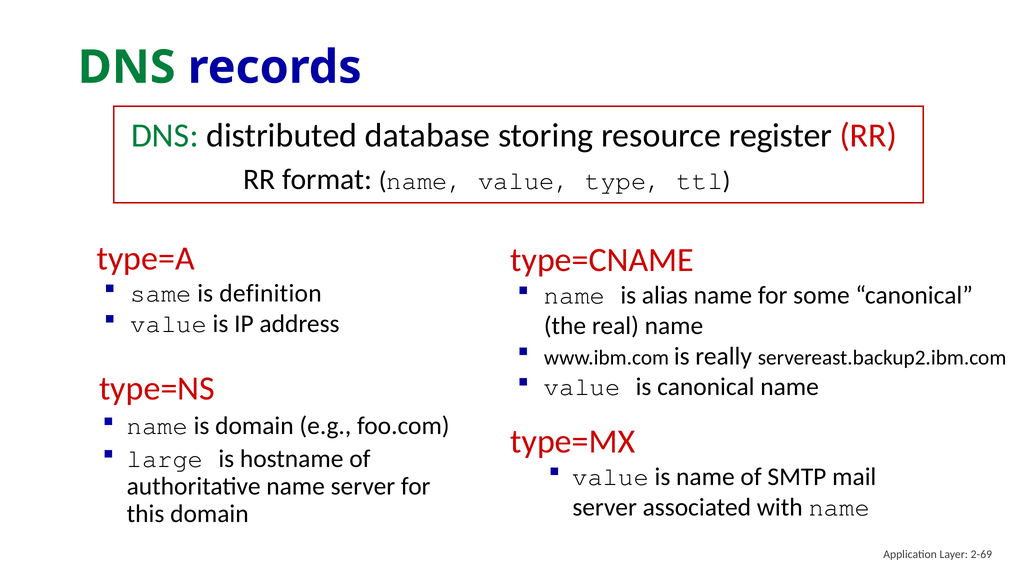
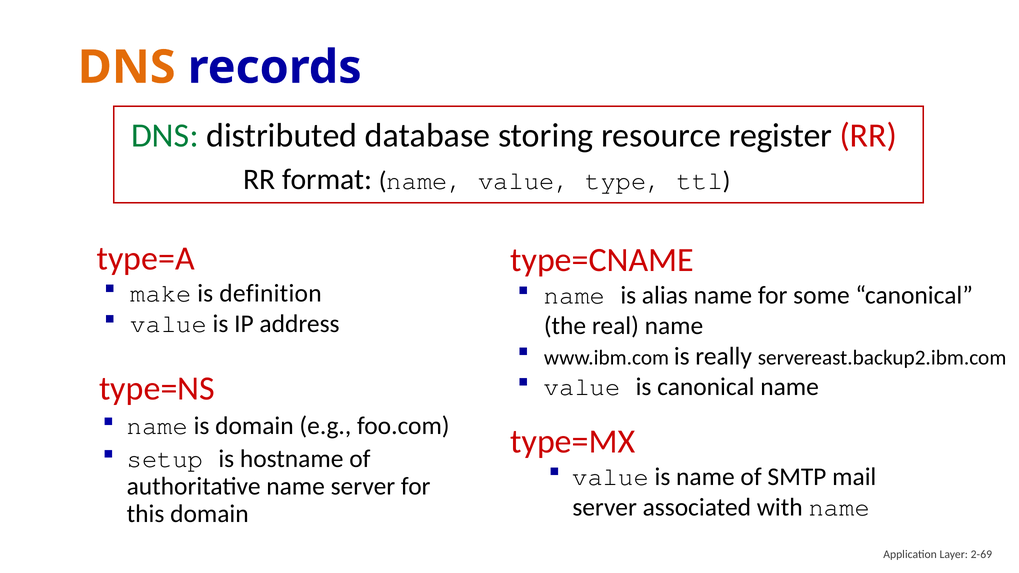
DNS colour: green -> orange (127, 67)
same: same -> make (161, 294)
large: large -> setup (165, 459)
